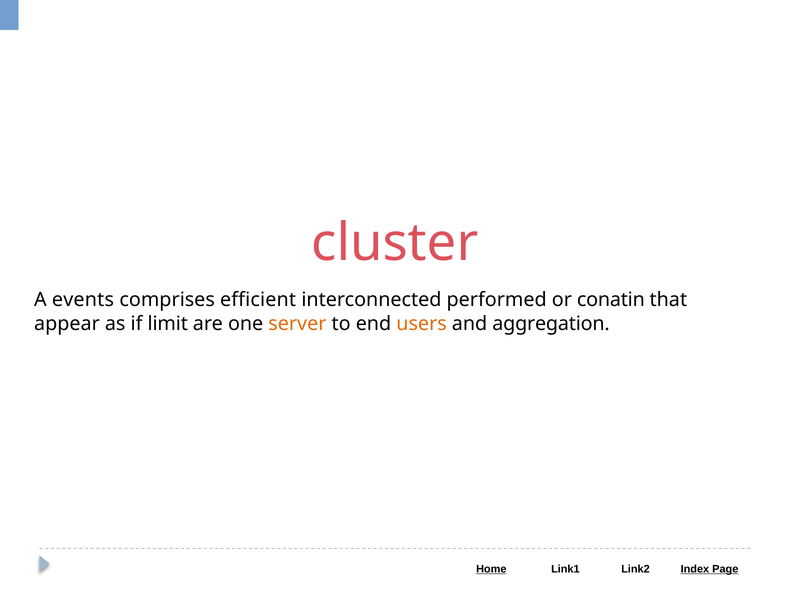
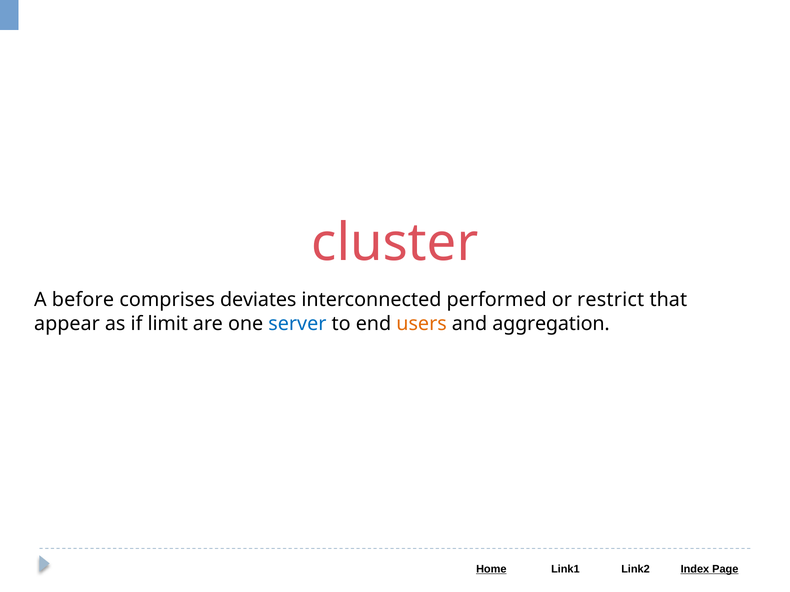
events: events -> before (83, 300)
efficient: efficient -> deviates (258, 300)
conatin: conatin -> restrict (611, 300)
server colour: orange -> blue (297, 324)
